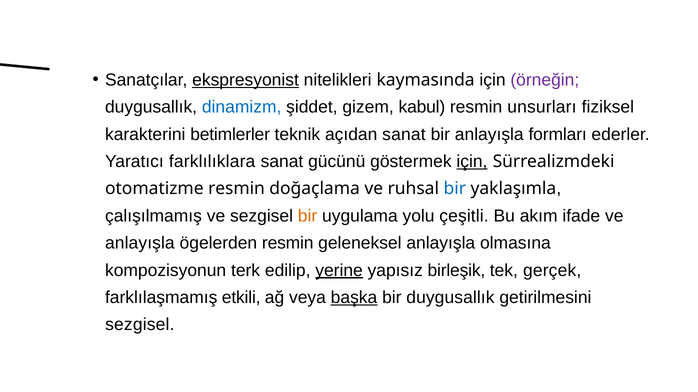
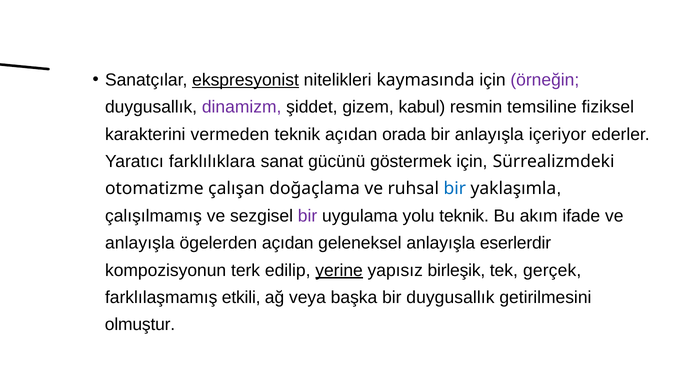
dinamizm colour: blue -> purple (242, 107)
unsurları: unsurları -> temsiline (542, 107)
betimlerler: betimlerler -> vermeden (230, 135)
açıdan sanat: sanat -> orada (404, 135)
formları: formları -> içeriyor (558, 135)
için underline: present -> none (472, 162)
otomatizme resmin: resmin -> çalışan (236, 189)
bir colour: orange -> purple (308, 216)
yolu çeşitli: çeşitli -> teknik (464, 216)
ögelerden resmin: resmin -> açıdan (288, 243)
olmasına: olmasına -> eserlerdir (515, 243)
başka underline: present -> none (354, 298)
sezgisel: sezgisel -> olmuştur (140, 325)
